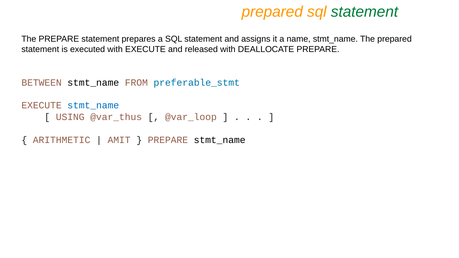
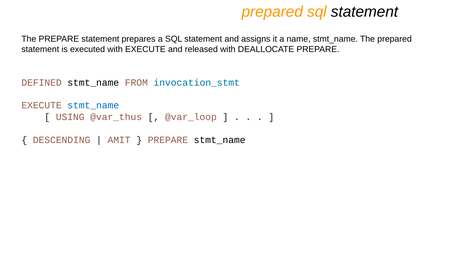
statement colour: green -> black (365, 12)
BETWEEN: BETWEEN -> DEFINED (42, 83)
preferable_stmt: preferable_stmt -> invocation_stmt (197, 83)
ARITHMETIC: ARITHMETIC -> DESCENDING (62, 140)
